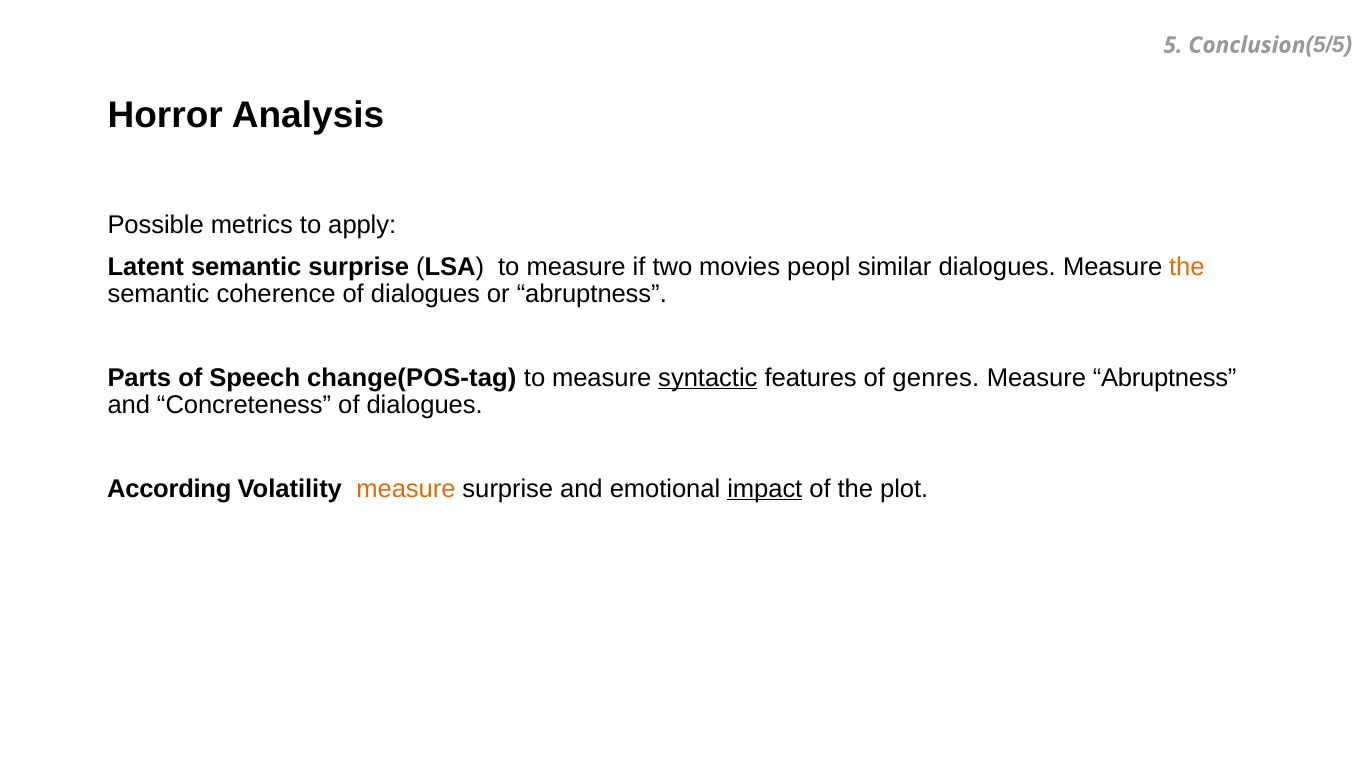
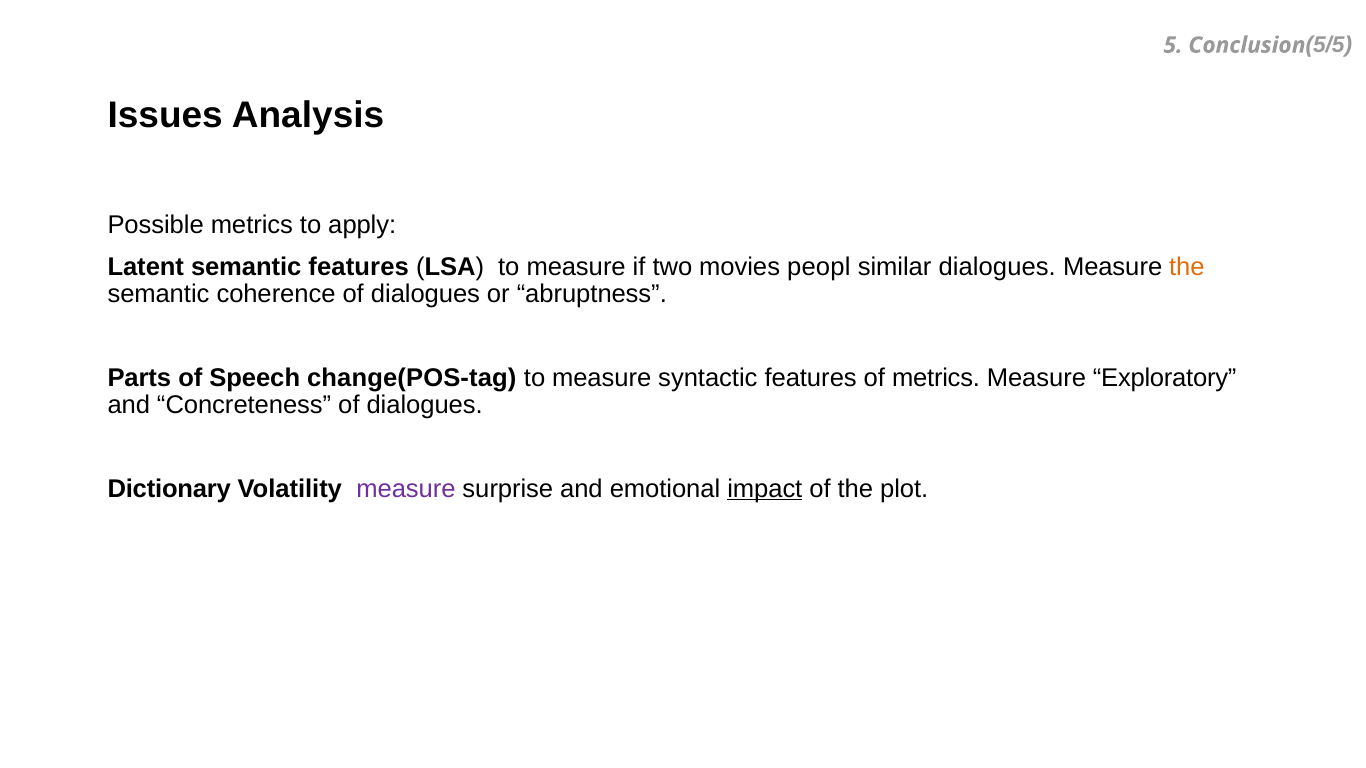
Horror: Horror -> Issues (165, 115)
semantic surprise: surprise -> features (359, 267)
syntactic underline: present -> none (708, 378)
of genres: genres -> metrics (936, 378)
Measure Abruptness: Abruptness -> Exploratory (1165, 378)
According: According -> Dictionary (169, 489)
measure colour: orange -> purple (406, 489)
